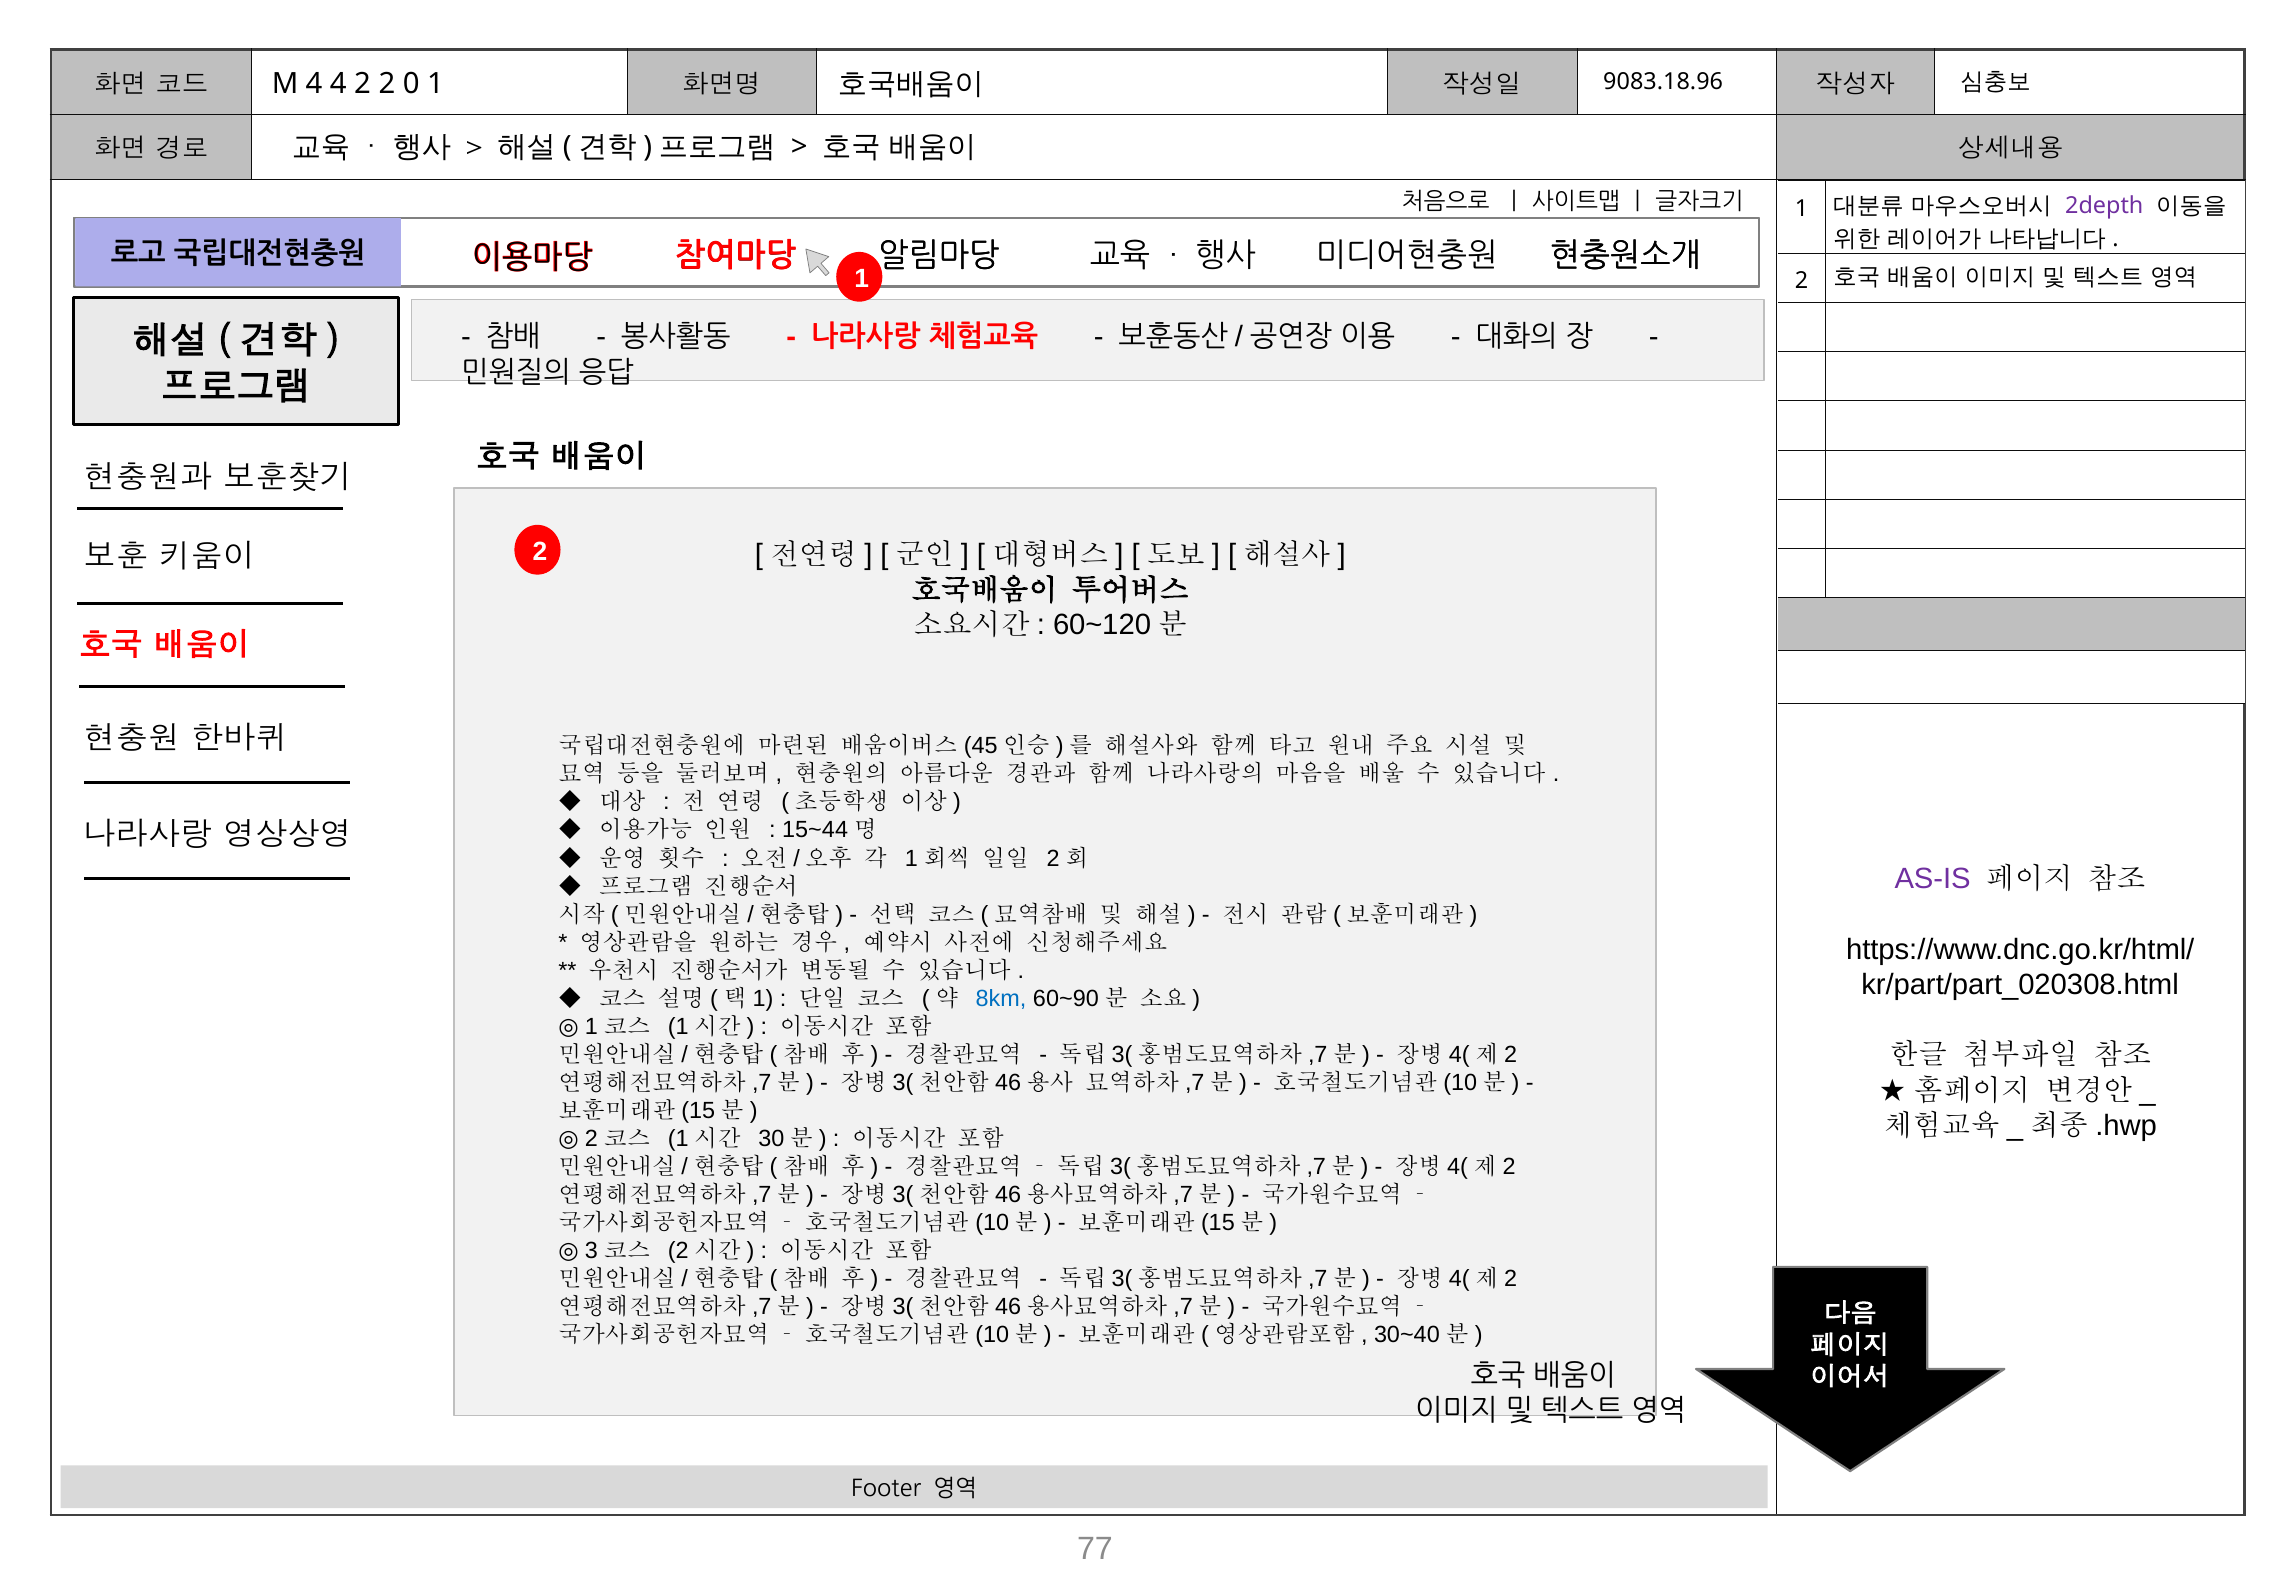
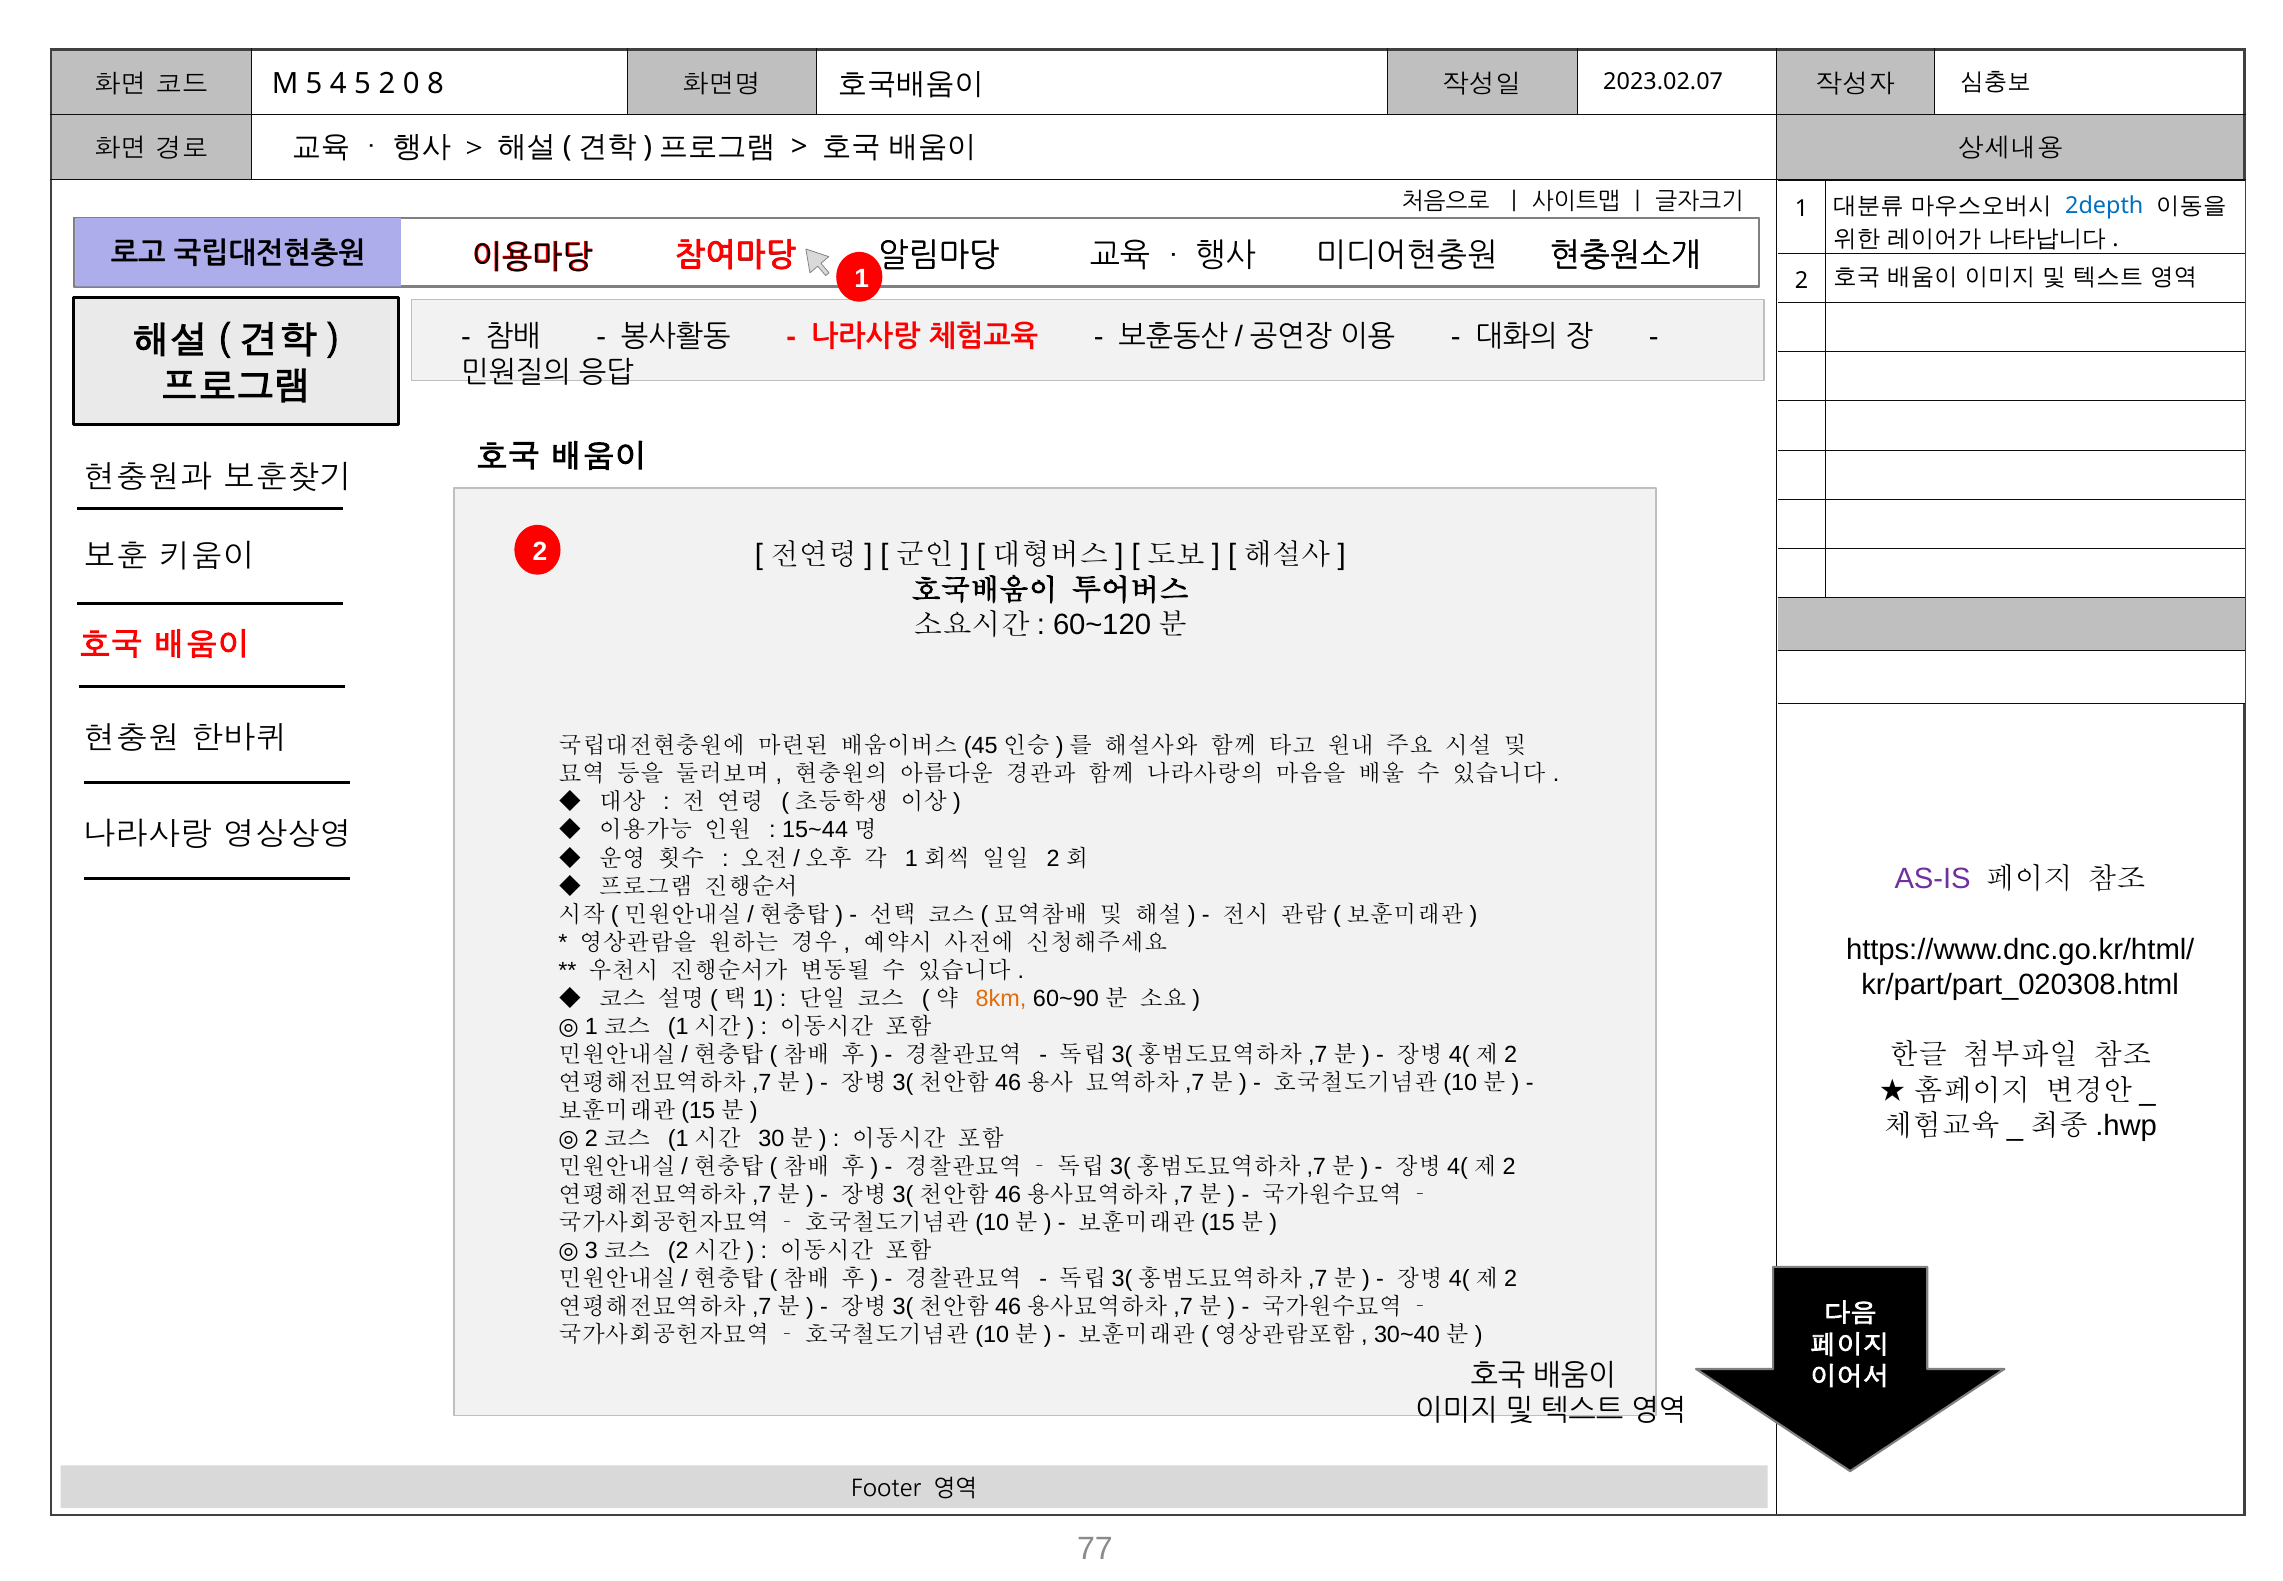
9083.18.96: 9083.18.96 -> 2023.02.07 (1663, 82)
M 4: 4 -> 5 (314, 83)
4 2: 2 -> 5 (362, 83)
0 1: 1 -> 8 (435, 83)
2depth colour: purple -> blue (2104, 206)
8km colour: blue -> orange (1001, 998)
